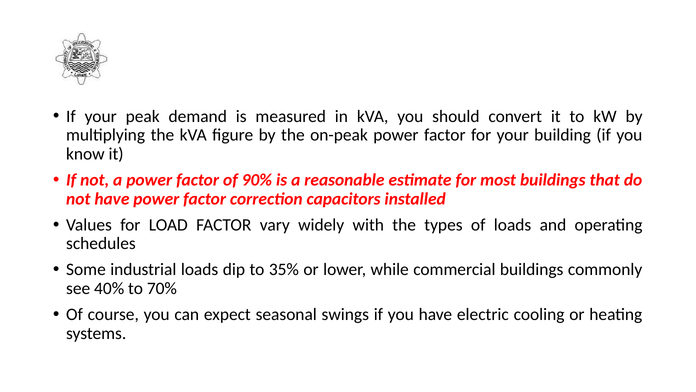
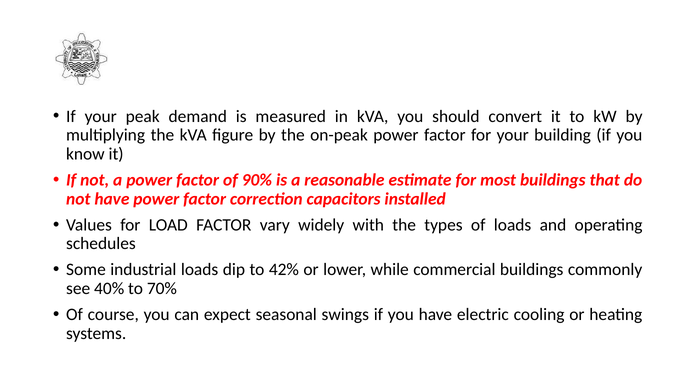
35%: 35% -> 42% (284, 269)
